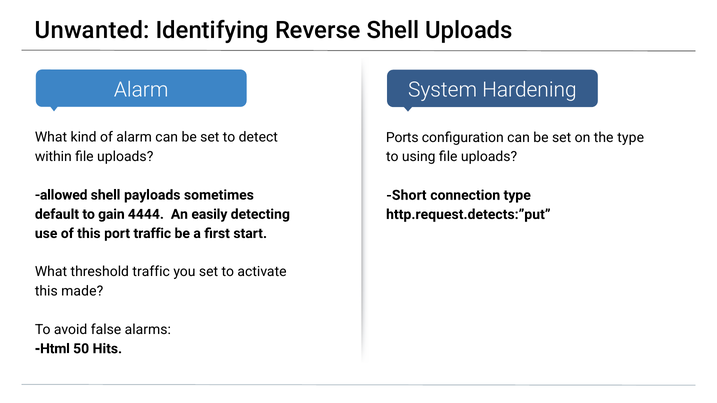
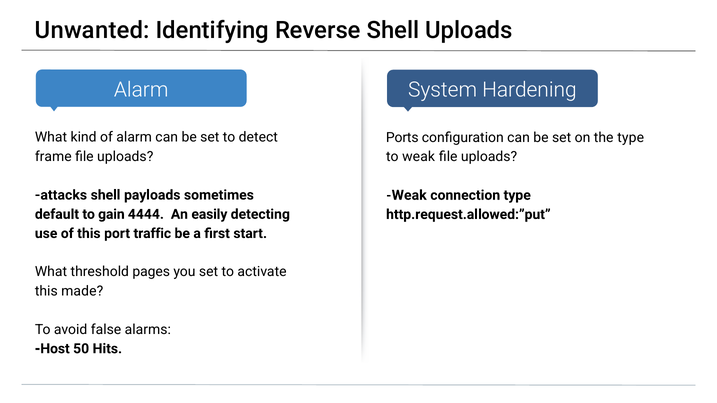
within: within -> frame (53, 157)
to using: using -> weak (419, 157)
allowed: allowed -> attacks (61, 195)
Short: Short -> Weak (406, 195)
http.request.detects:”put: http.request.detects:”put -> http.request.allowed:”put (468, 215)
threshold traffic: traffic -> pages (151, 272)
Html: Html -> Host (52, 349)
